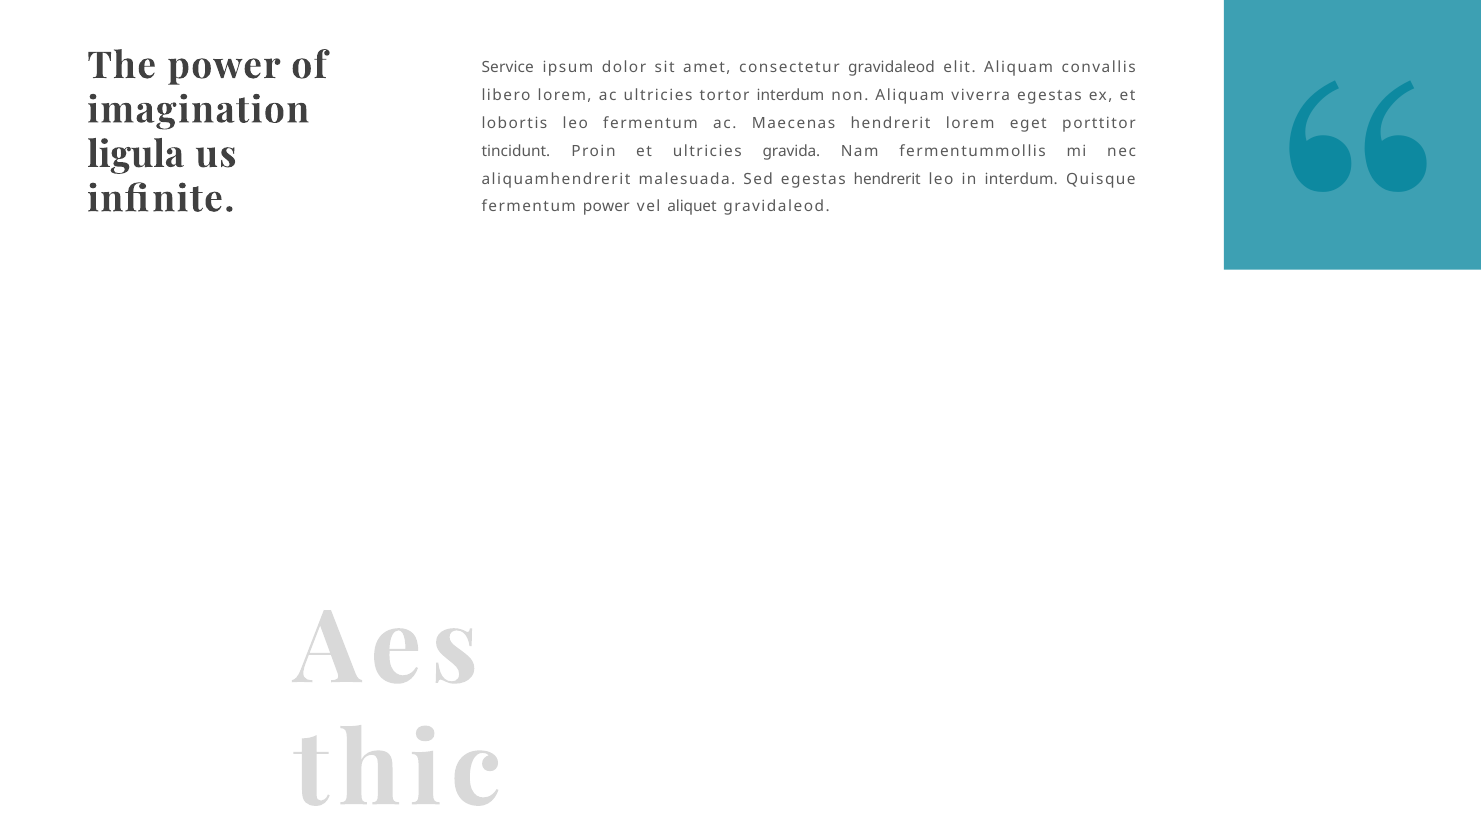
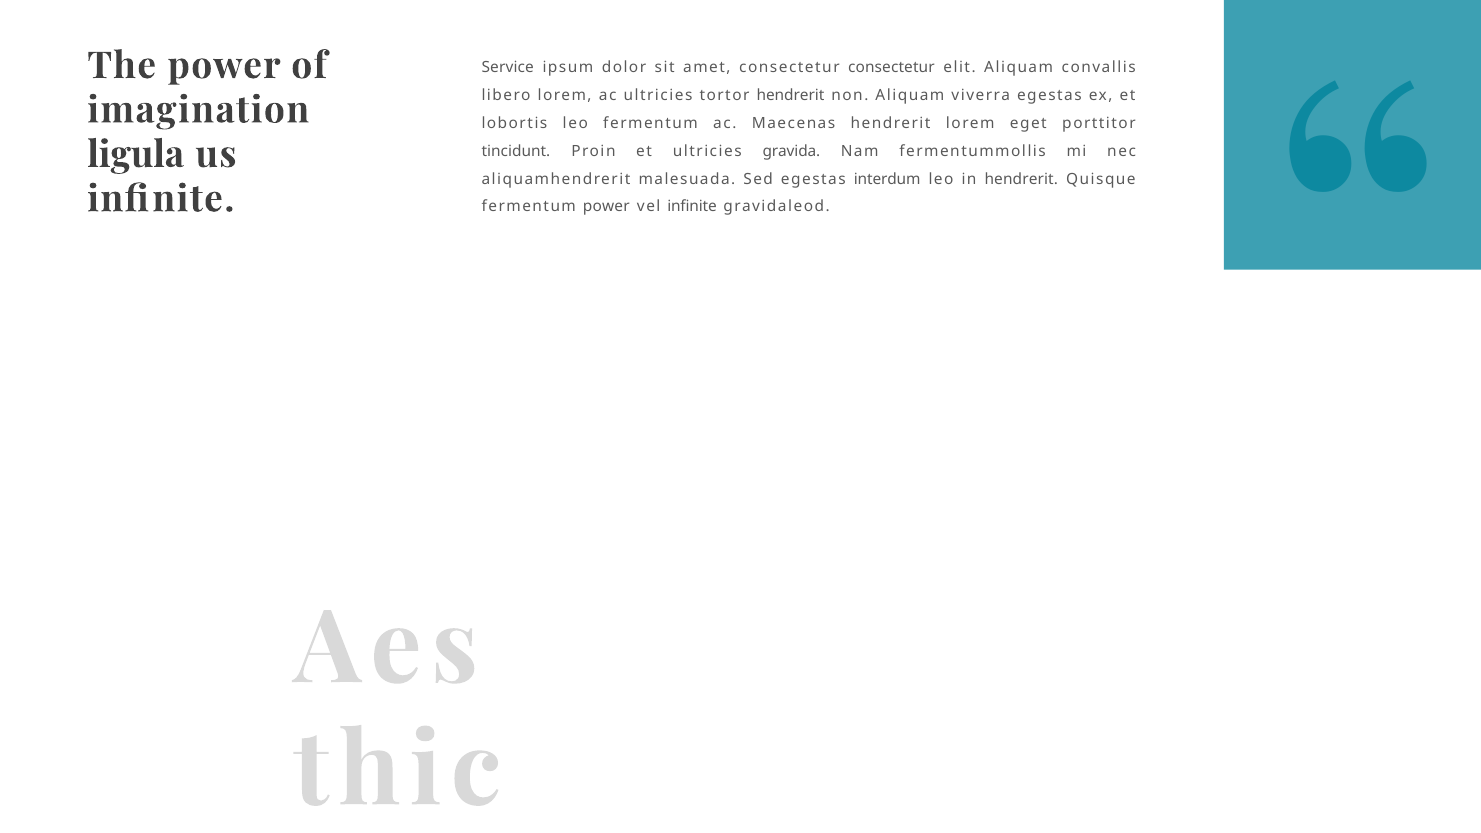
consectetur gravidaleod: gravidaleod -> consectetur (891, 68)
tortor interdum: interdum -> hendrerit (791, 96)
egestas hendrerit: hendrerit -> interdum (887, 179)
in interdum: interdum -> hendrerit (1021, 179)
vel aliquet: aliquet -> infinite (692, 207)
